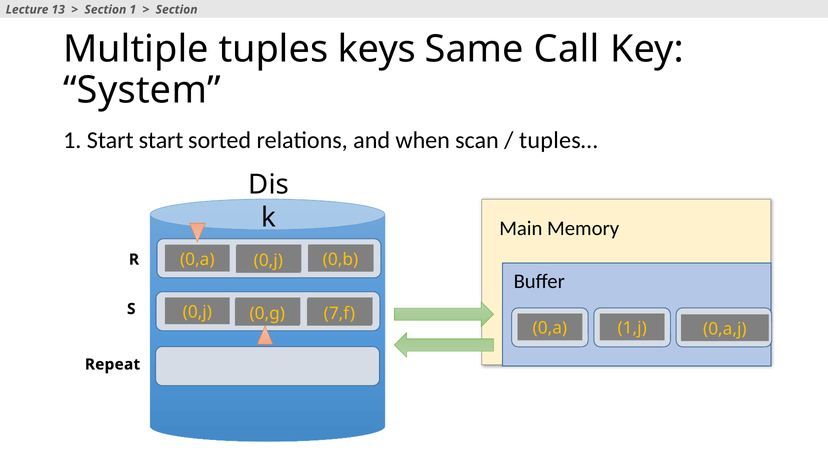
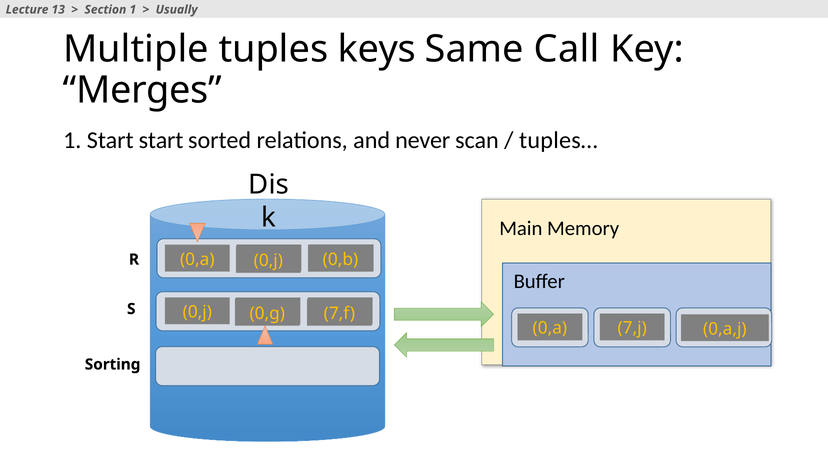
Section: Section -> Usually (177, 10)
System: System -> Merges (142, 90)
when: when -> never (423, 140)
1,j: 1,j -> 7,j (632, 328)
Repeat: Repeat -> Sorting (113, 364)
